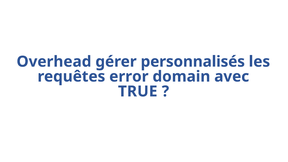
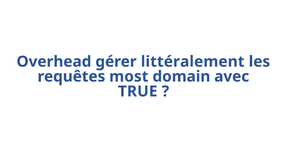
personnalisés: personnalisés -> littéralement (193, 62)
error: error -> most (129, 77)
